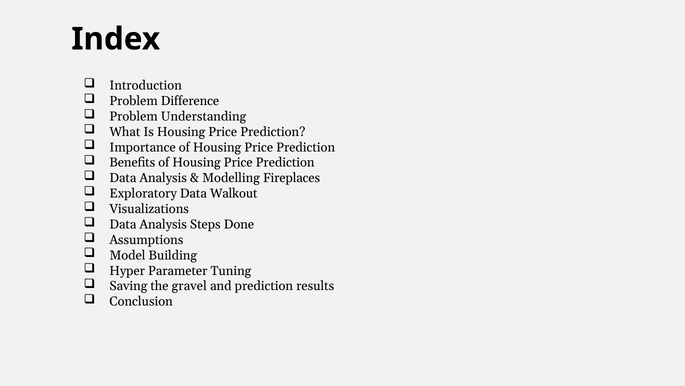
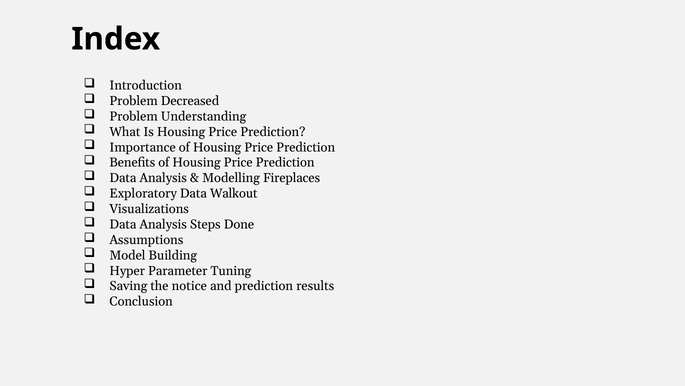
Difference: Difference -> Decreased (190, 101)
gravel: gravel -> notice (189, 286)
